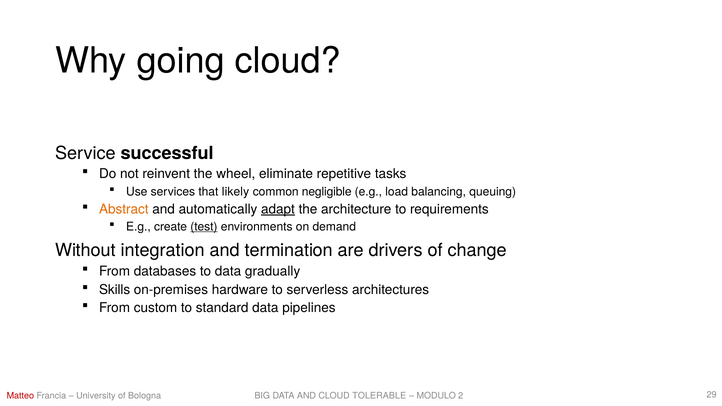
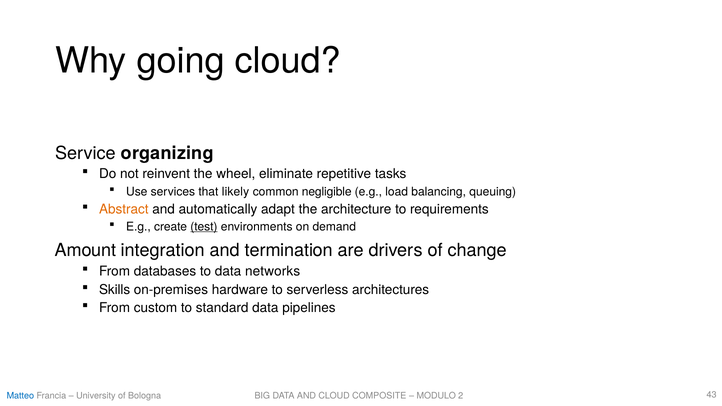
successful: successful -> organizing (167, 153)
adapt underline: present -> none (278, 209)
Without: Without -> Amount (85, 250)
gradually: gradually -> networks (273, 271)
Matteo colour: red -> blue (20, 396)
TOLERABLE: TOLERABLE -> COMPOSITE (379, 396)
29: 29 -> 43 (712, 395)
